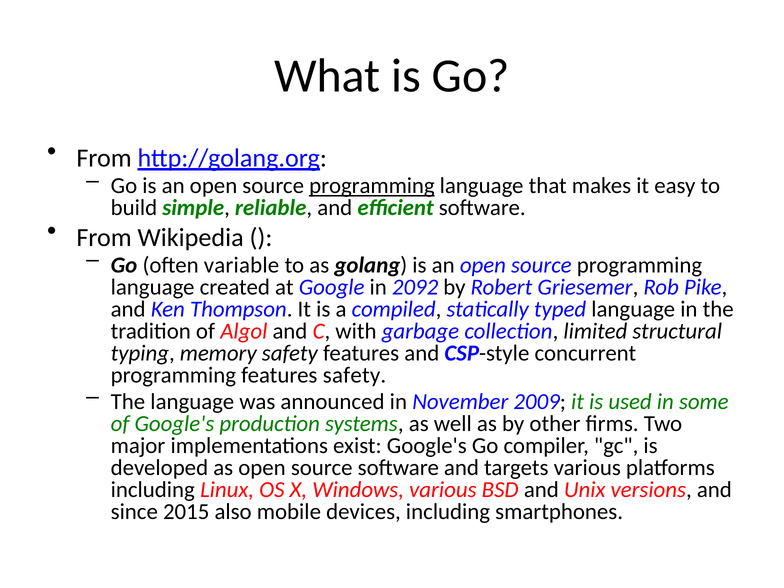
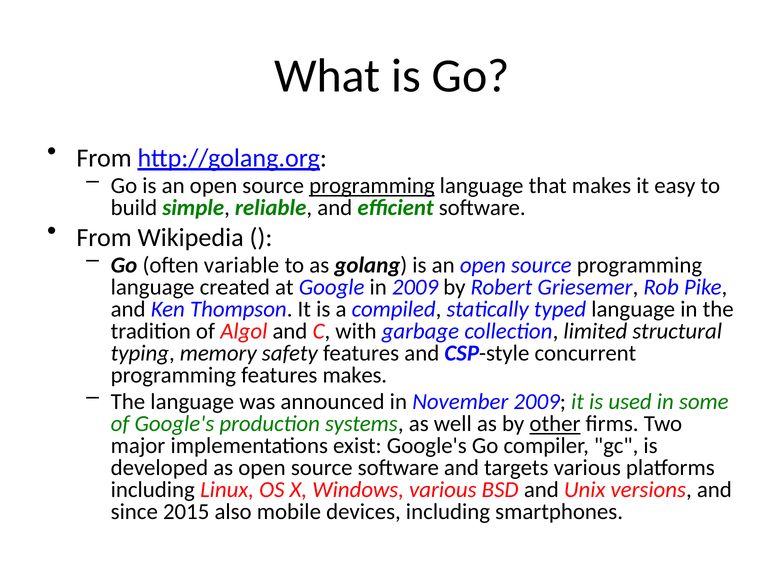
in 2092: 2092 -> 2009 (415, 287)
features safety: safety -> makes (355, 375)
other underline: none -> present (555, 424)
